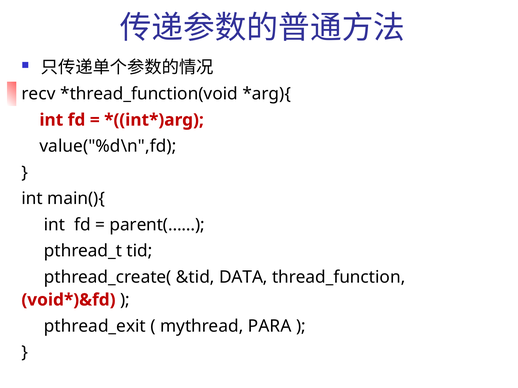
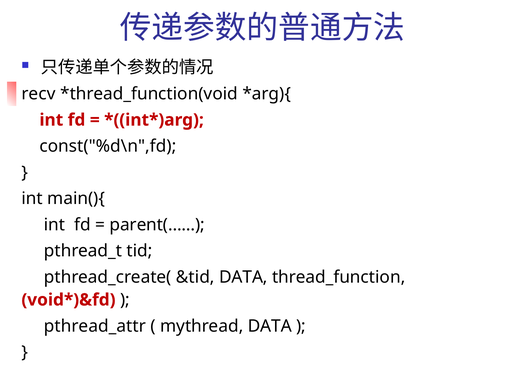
value("%d\n",fd: value("%d\n",fd -> const("%d\n",fd (108, 146)
pthread_exit: pthread_exit -> pthread_attr (95, 326)
mythread PARA: PARA -> DATA (270, 326)
